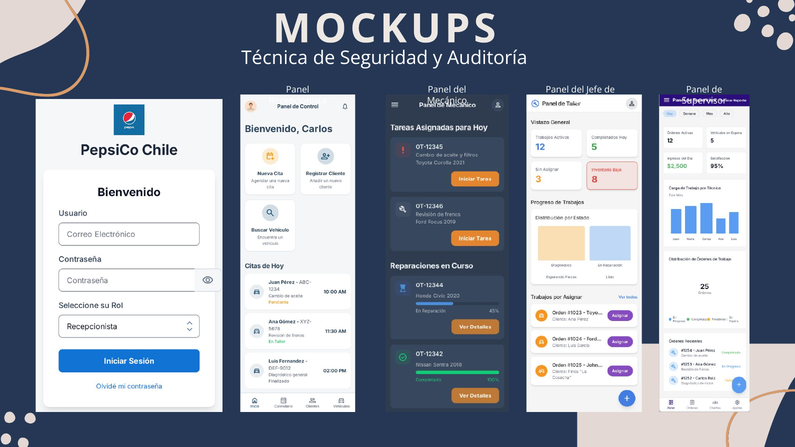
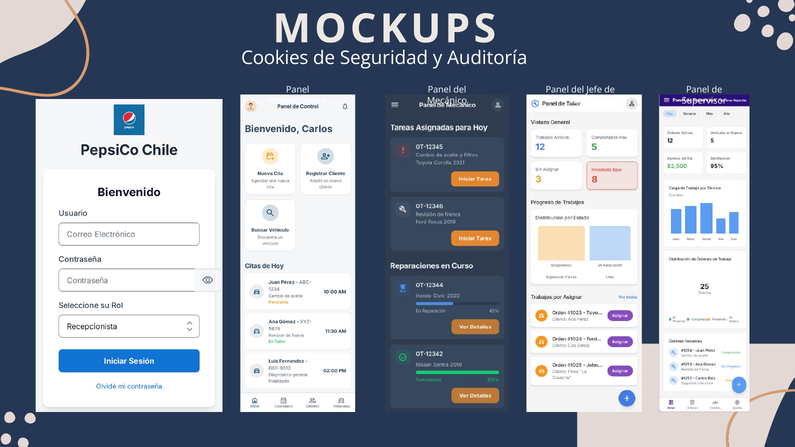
Técnica: Técnica -> Cookies (275, 58)
